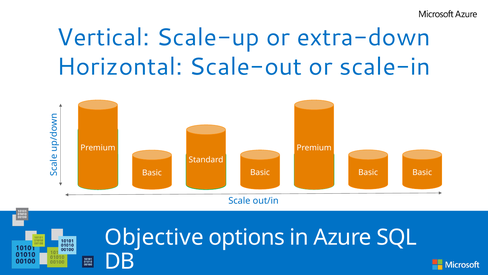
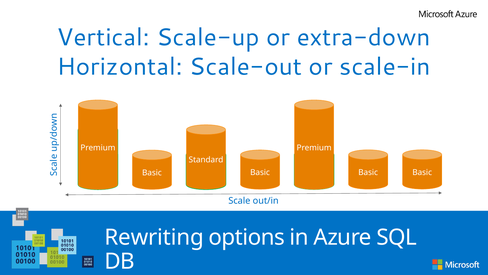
Objective: Objective -> Rewriting (154, 237)
